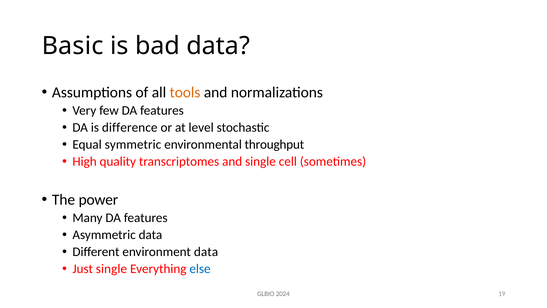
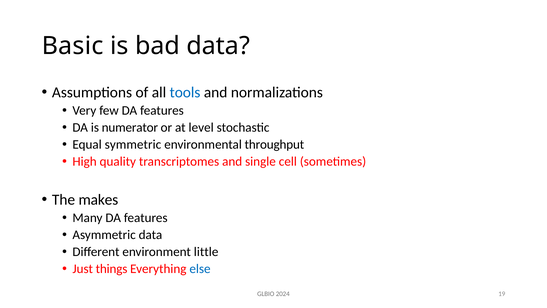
tools colour: orange -> blue (185, 92)
difference: difference -> numerator (130, 127)
power: power -> makes (98, 199)
environment data: data -> little (206, 252)
Just single: single -> things (112, 269)
